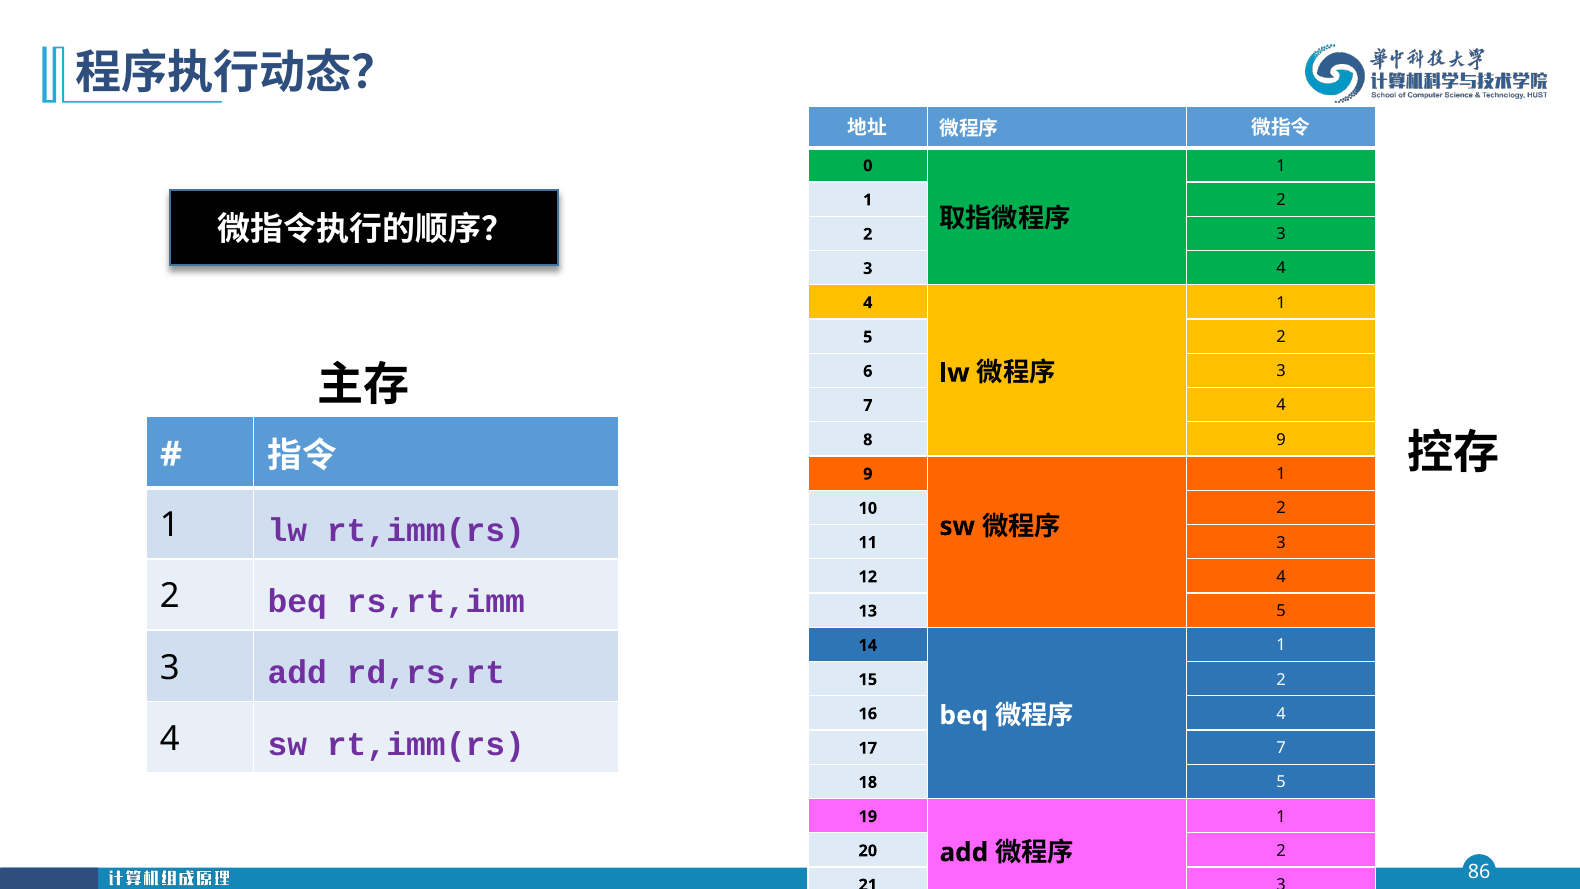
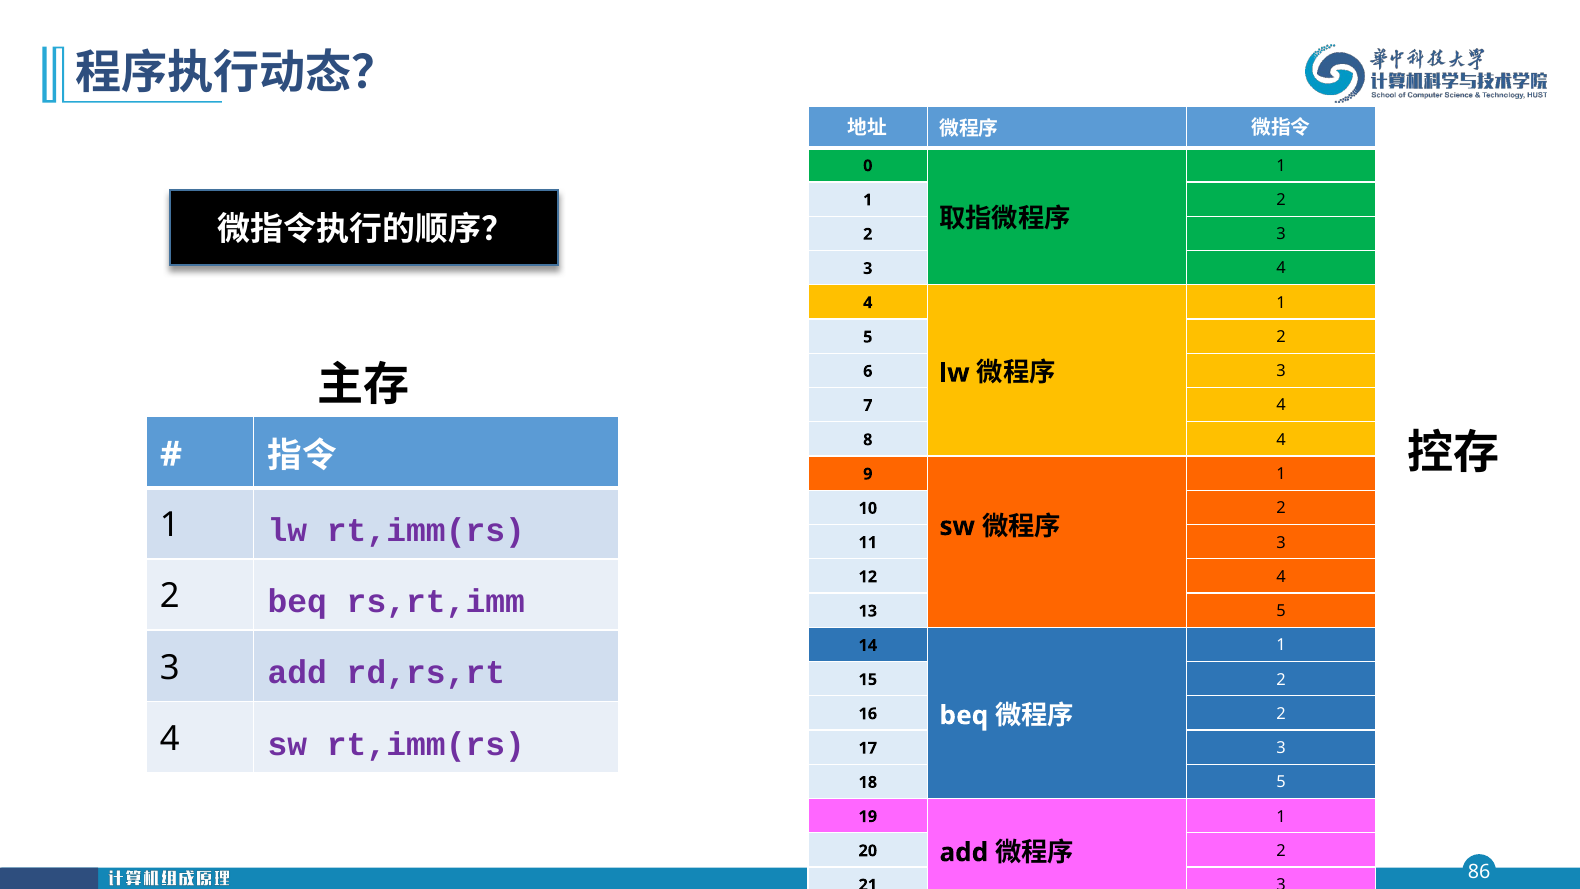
8 9: 9 -> 4 (1281, 440)
16 4: 4 -> 2 (1281, 714)
17 7: 7 -> 3 (1281, 748)
